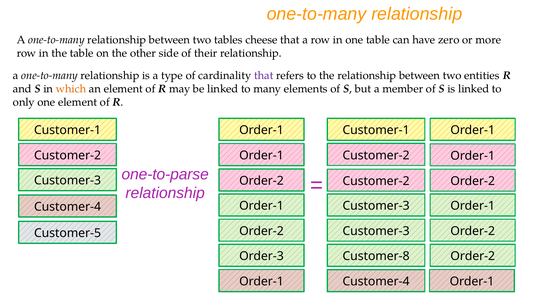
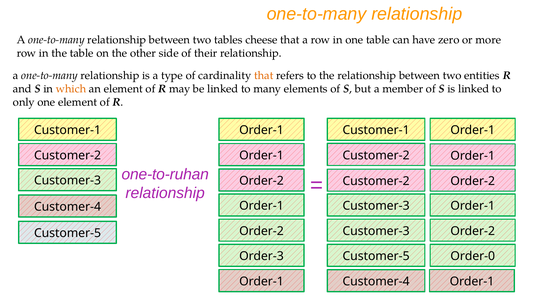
that colour: purple -> orange (264, 75)
one-to-parse: one-to-parse -> one-to-ruhan (165, 174)
Customer-8: Customer-8 -> Customer-5 (376, 256)
Order-2: Order-2 -> Order-0 (473, 256)
